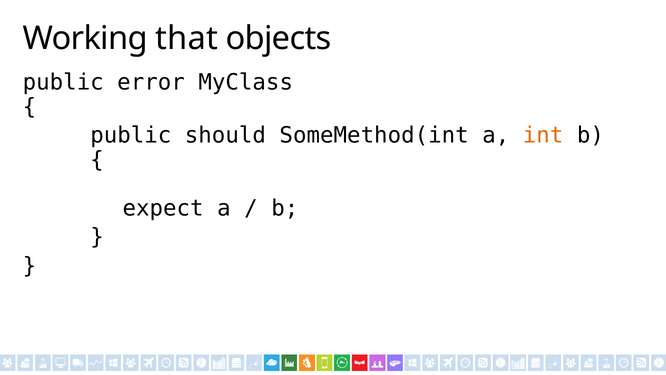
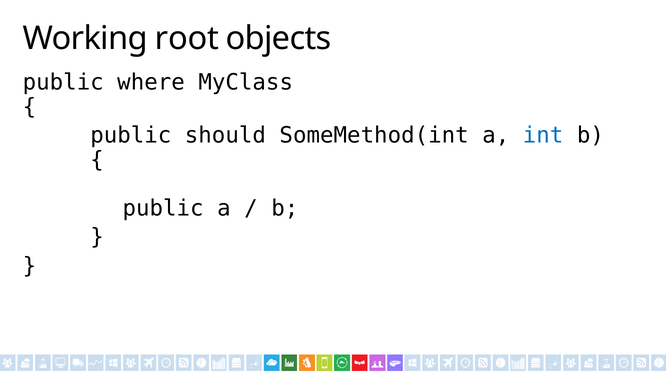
that: that -> root (187, 38)
error: error -> where (151, 82)
int colour: orange -> blue (543, 135)
expect: expect -> public (163, 208)
